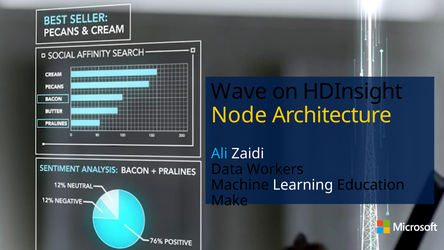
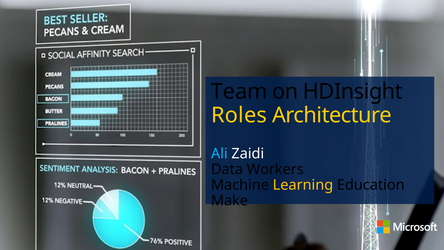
Wave: Wave -> Team (239, 92)
Node: Node -> Roles (239, 115)
Learning colour: white -> yellow (303, 185)
